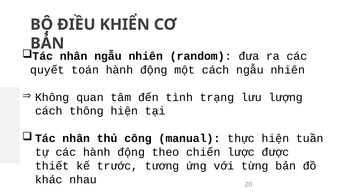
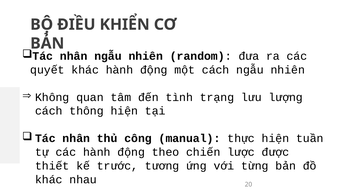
quyết toán: toán -> khác (85, 70)
